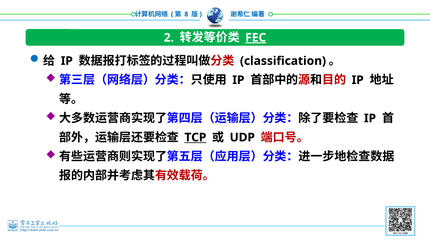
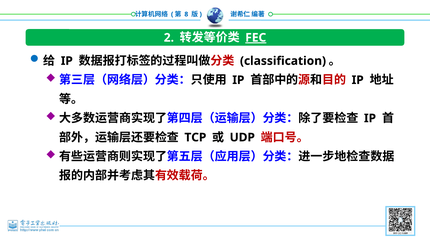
TCP underline: present -> none (195, 137)
